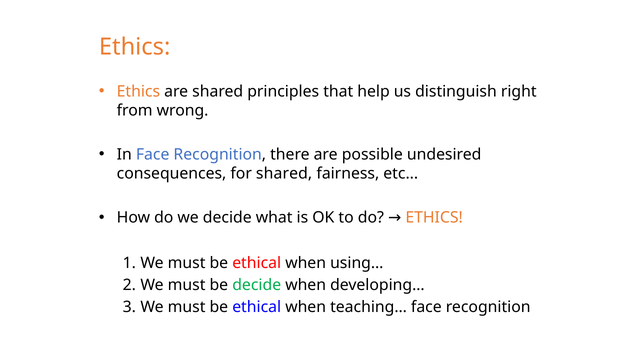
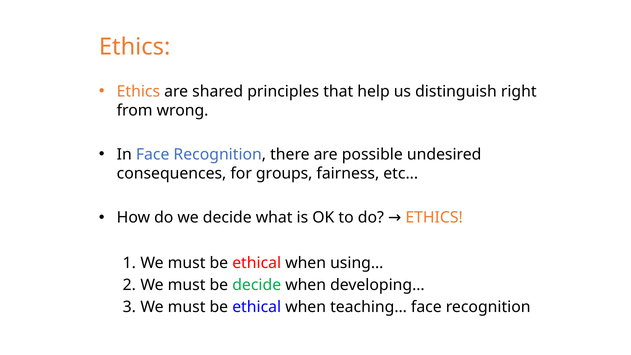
for shared: shared -> groups (284, 173)
